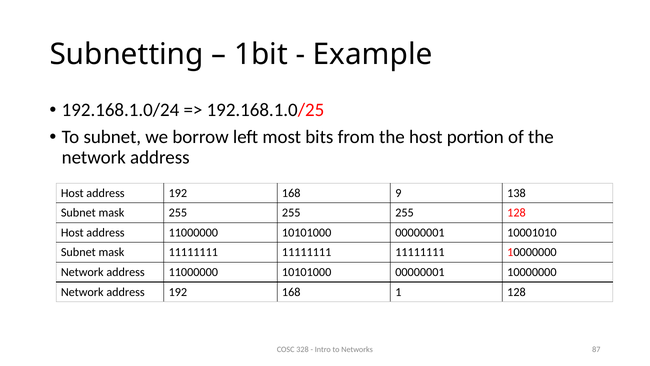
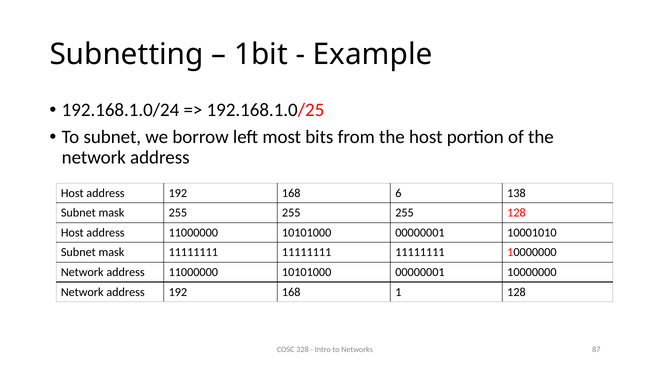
9: 9 -> 6 (398, 193)
